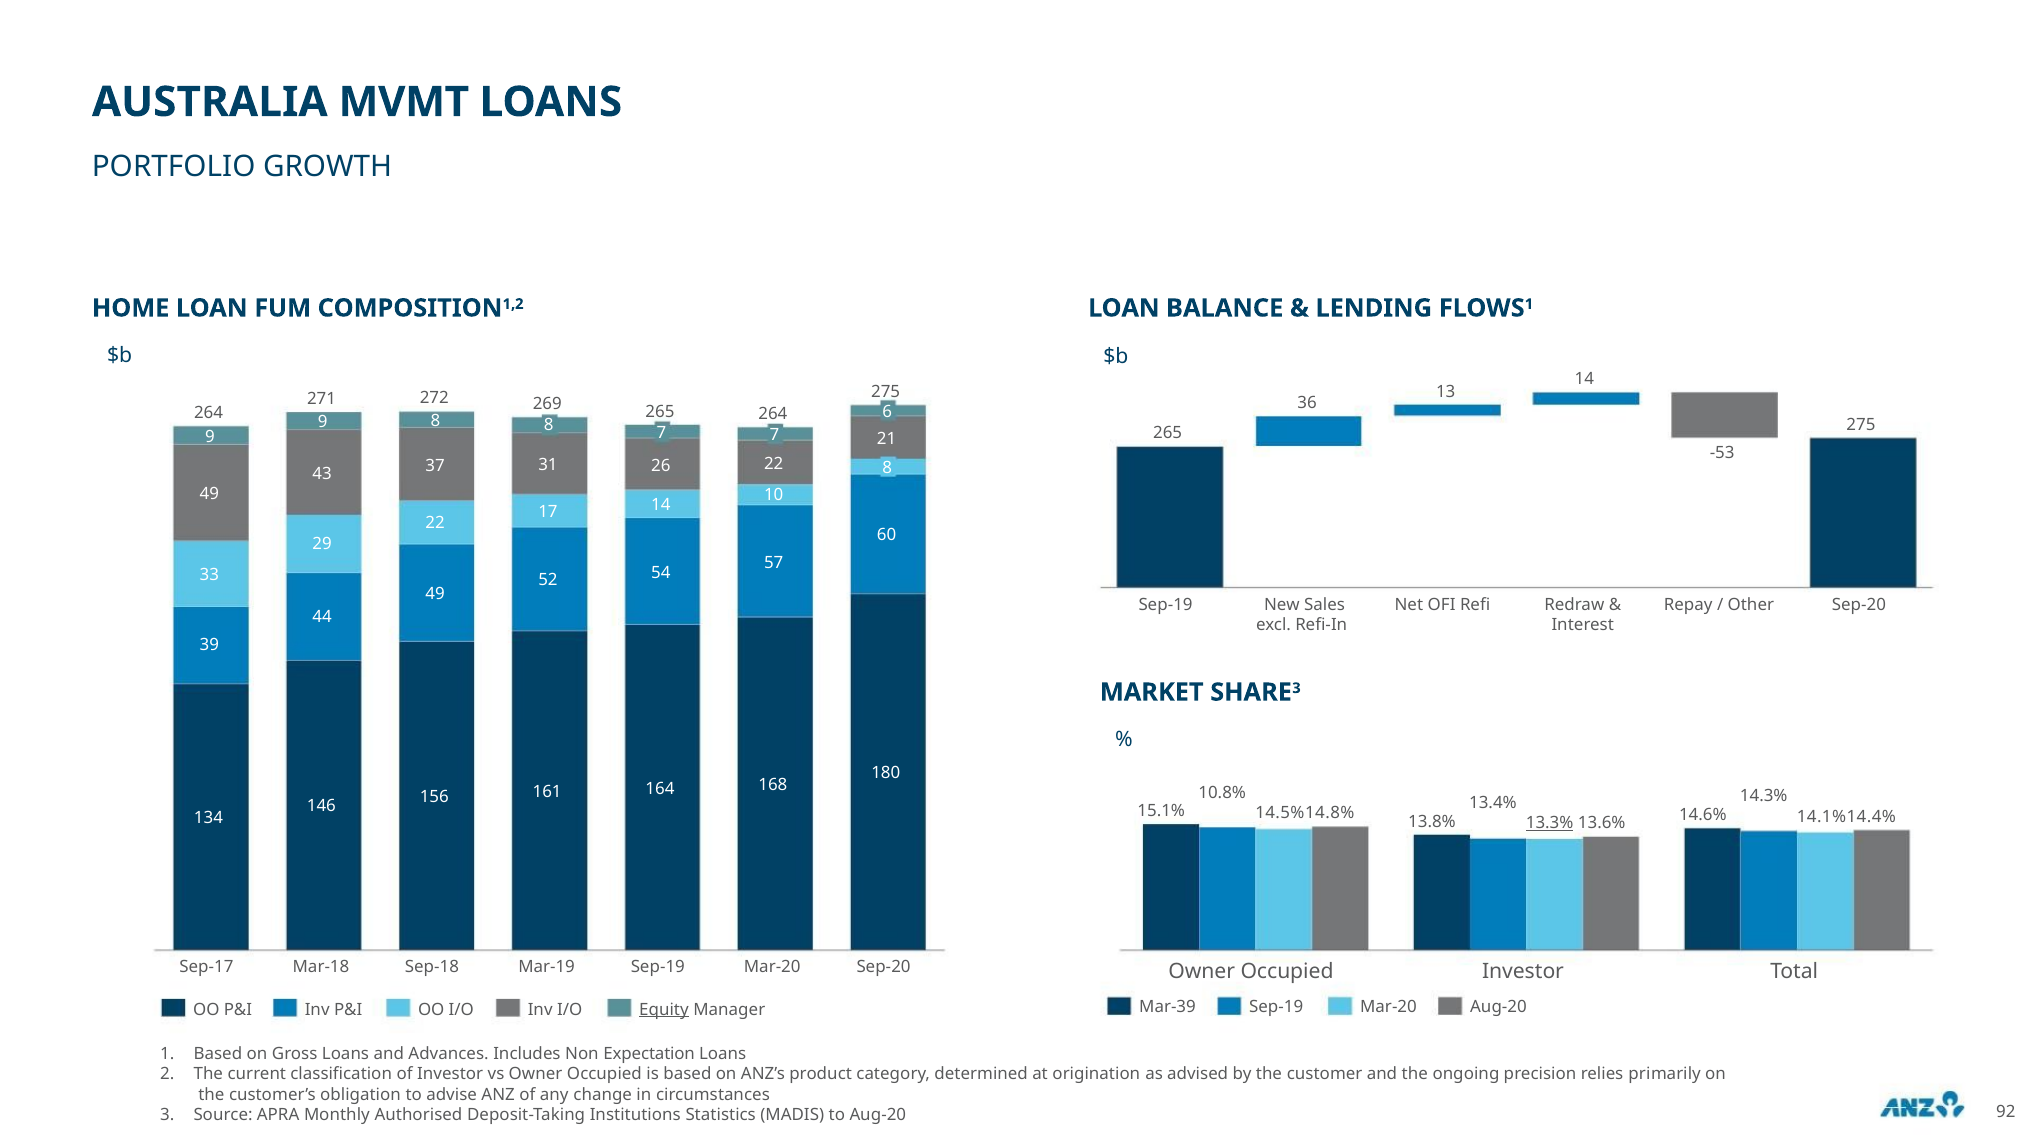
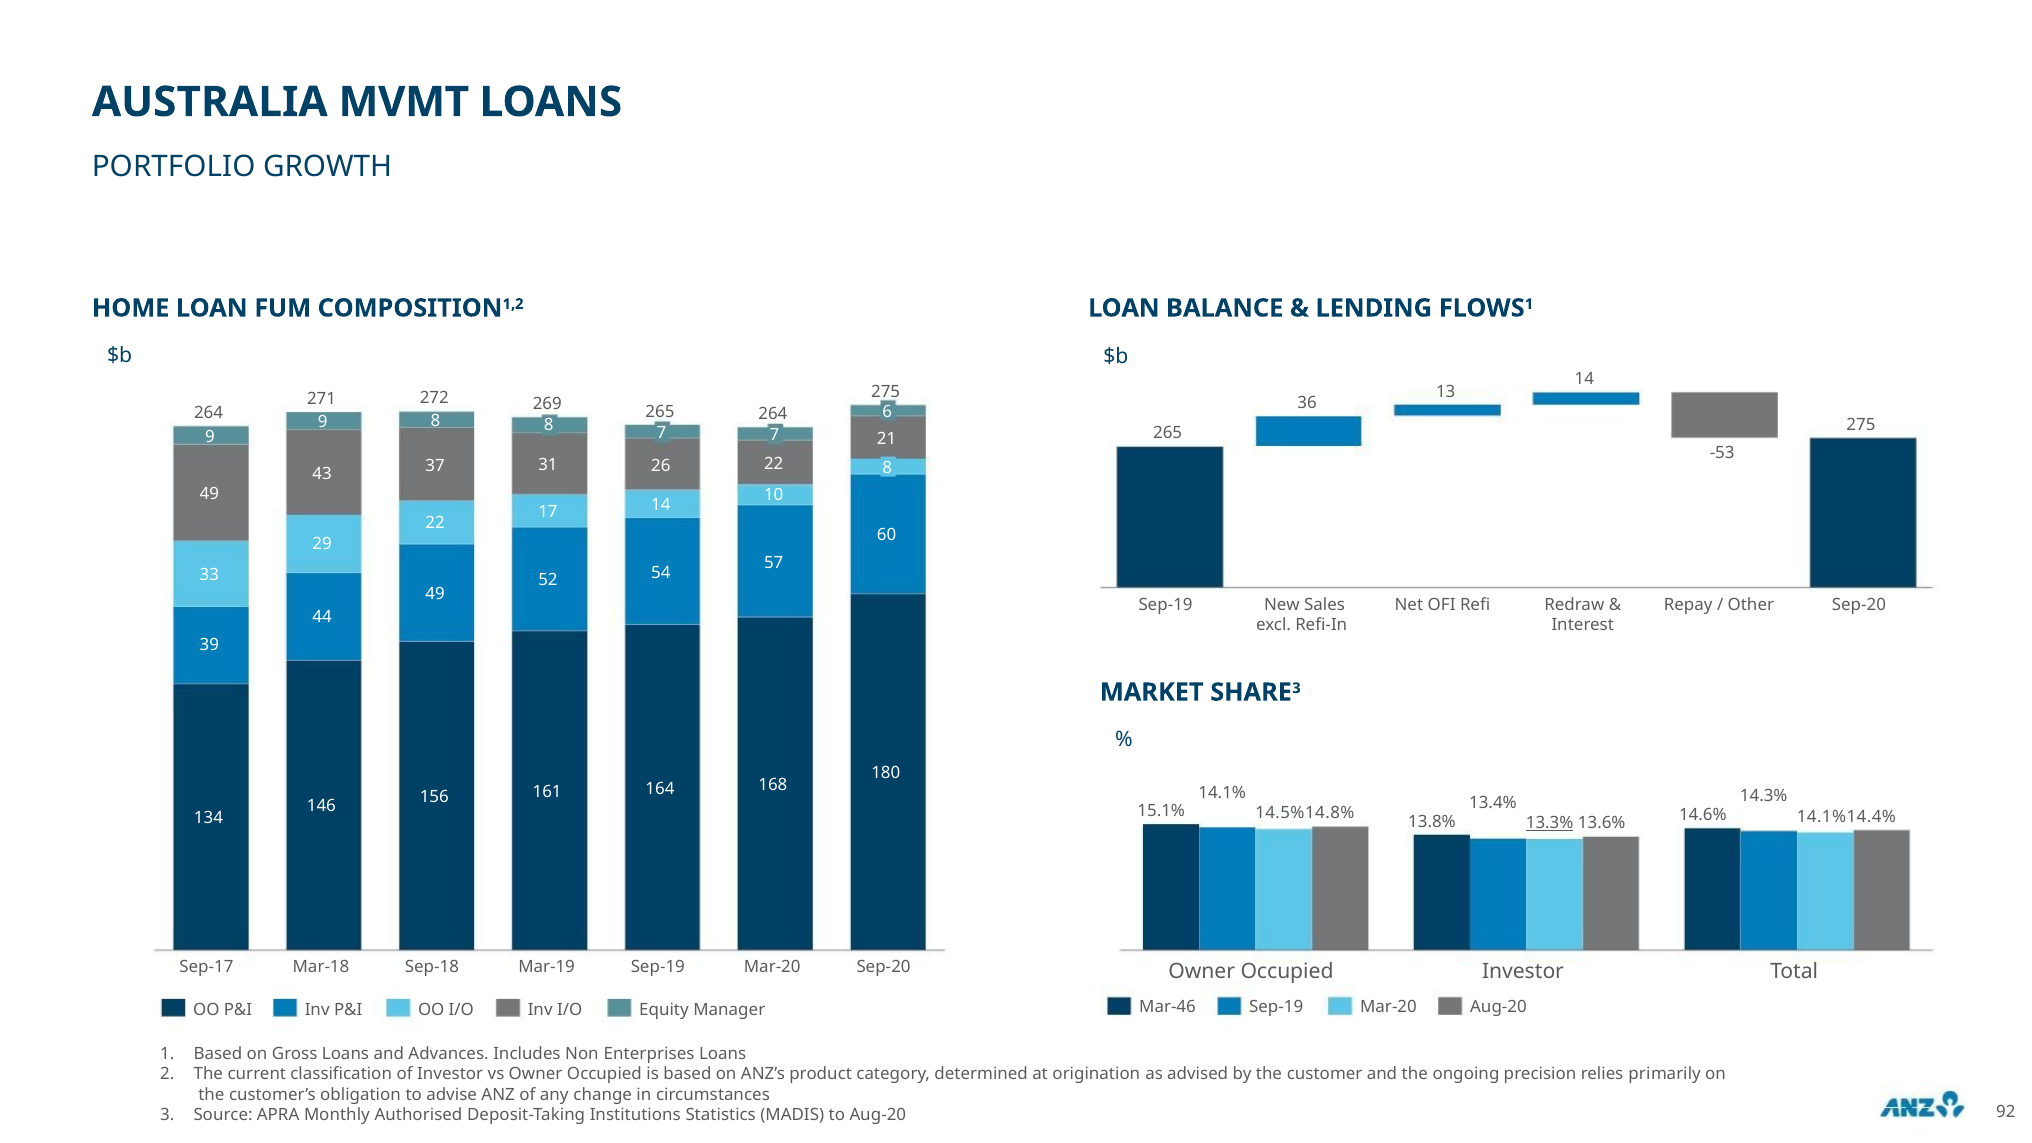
10.8%: 10.8% -> 14.1% (1222, 793)
Equity underline: present -> none (664, 1009)
Mar-39: Mar-39 -> Mar-46 (1167, 1007)
Expectation: Expectation -> Enterprises (649, 1054)
